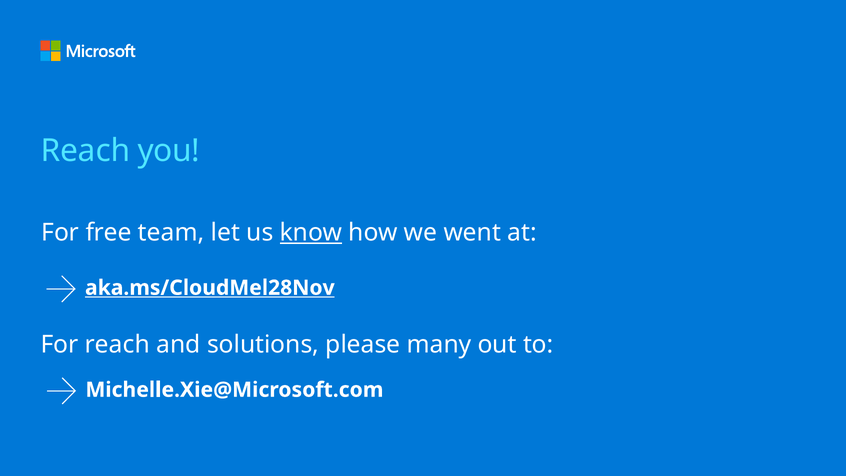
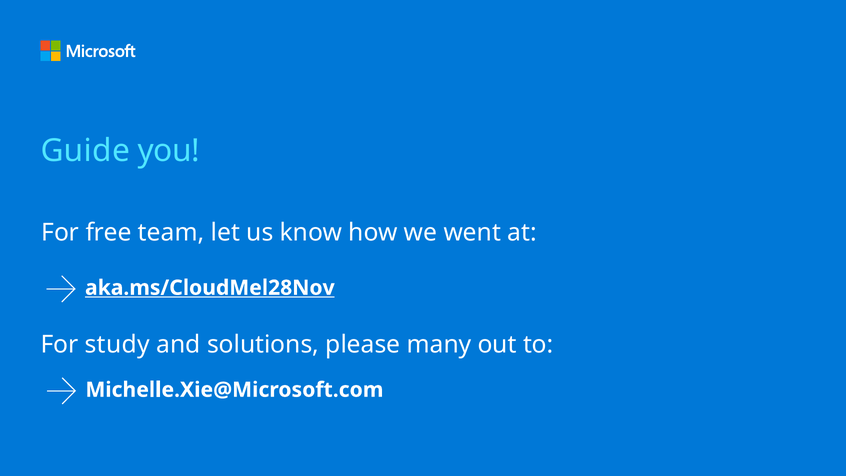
Reach: Reach -> Guide (85, 151)
know underline: present -> none (311, 232)
For reach: reach -> study (117, 345)
